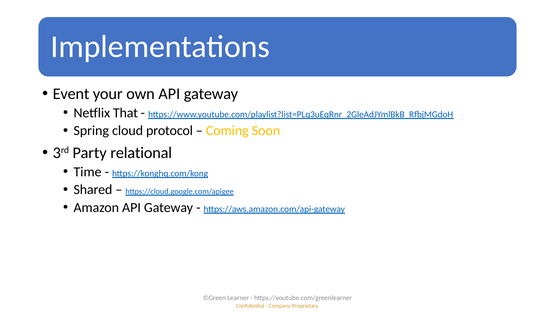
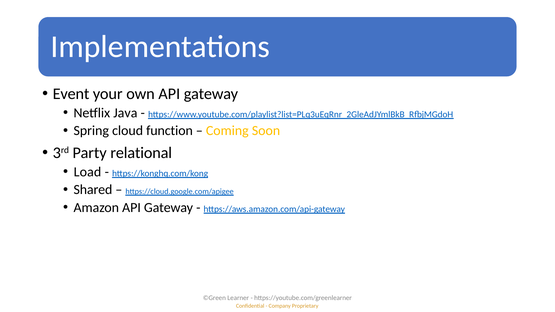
That: That -> Java (125, 113)
protocol: protocol -> function (169, 131)
Time: Time -> Load (87, 172)
